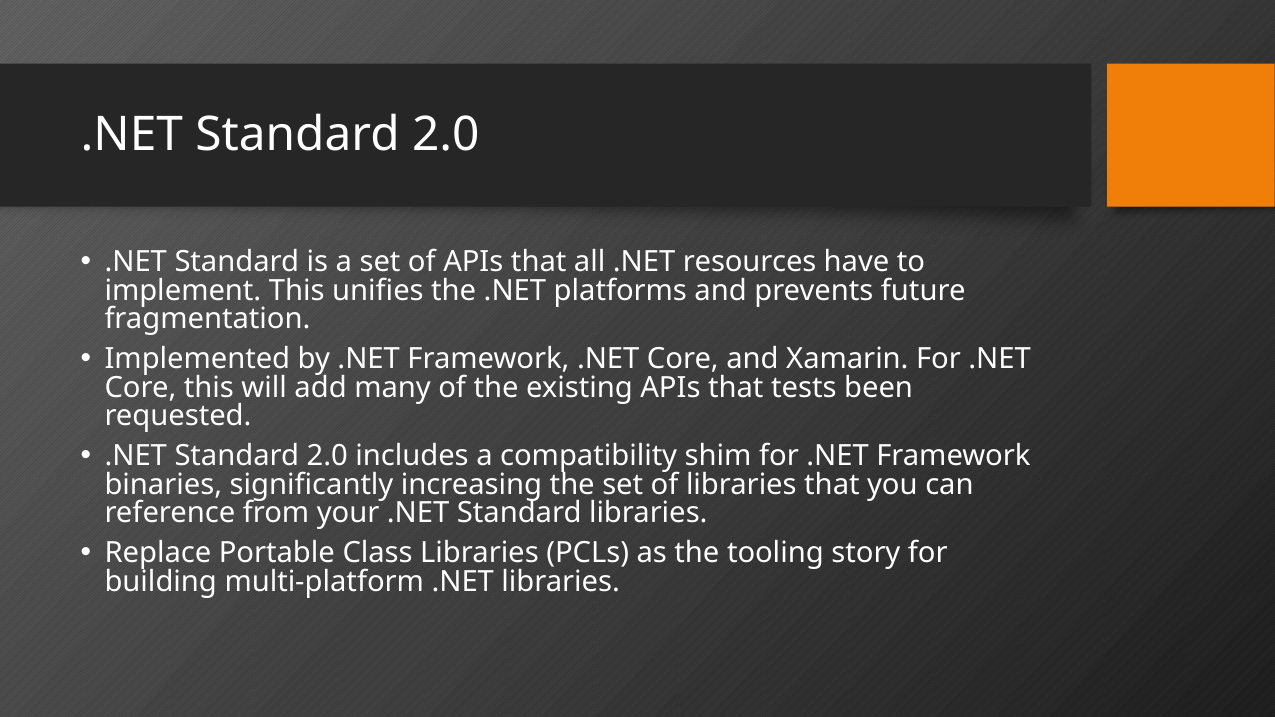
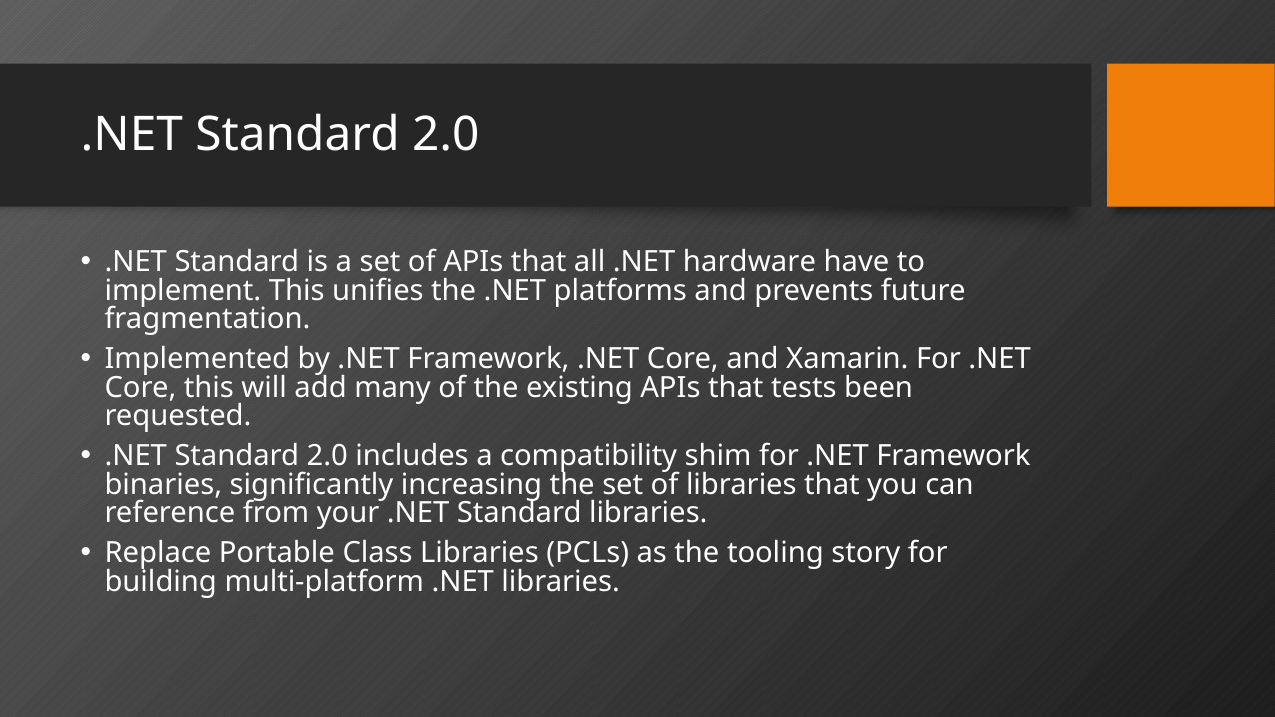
resources: resources -> hardware (749, 262)
